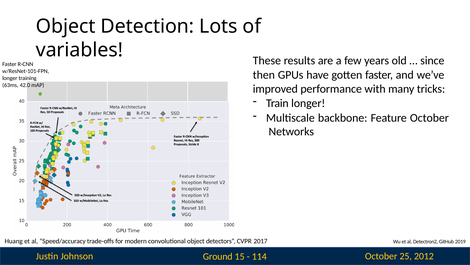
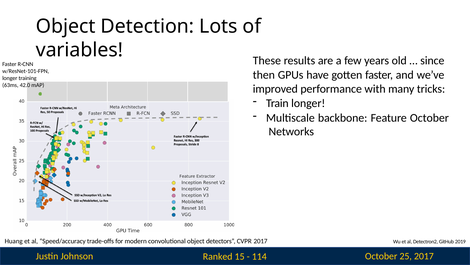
Ground: Ground -> Ranked (218, 256)
25 2012: 2012 -> 2017 (424, 256)
